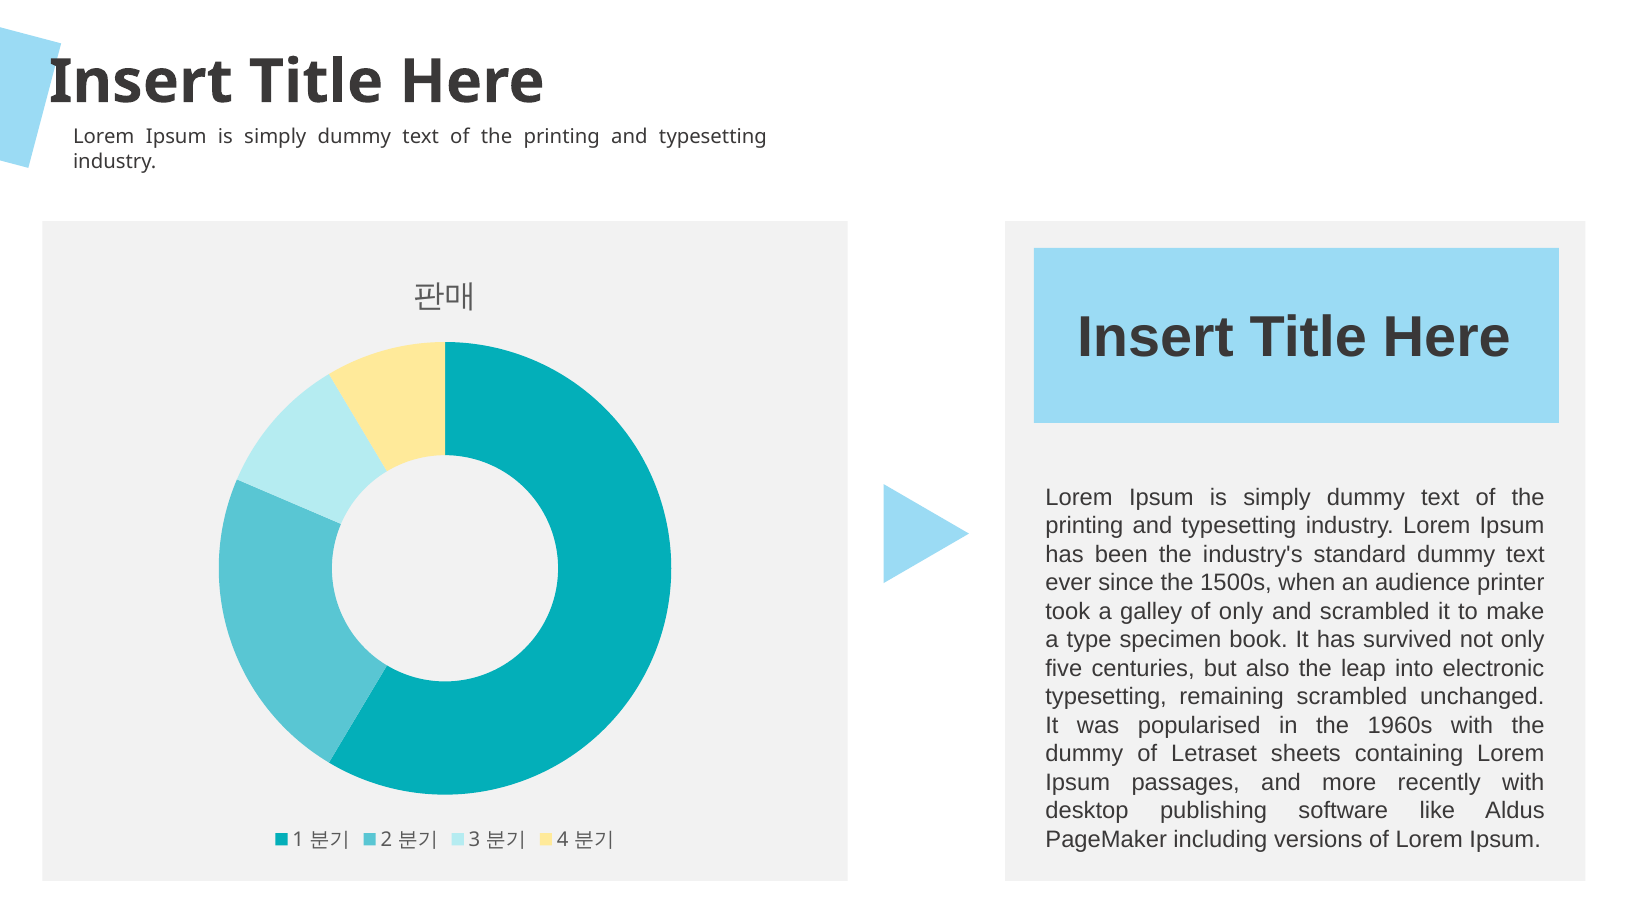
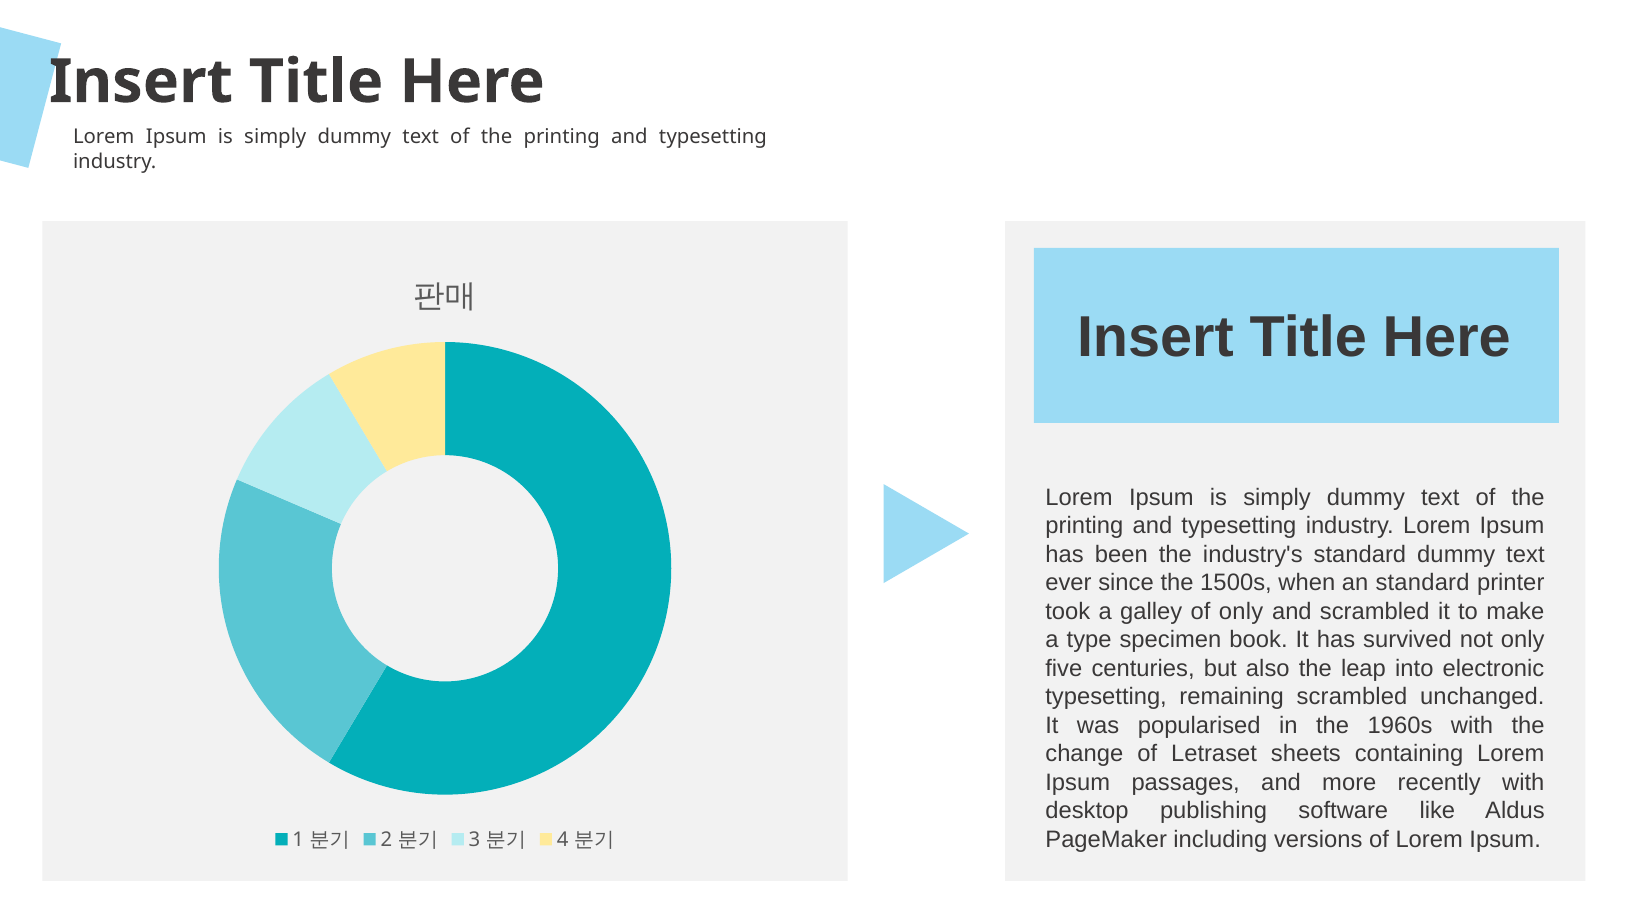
an audience: audience -> standard (1423, 583)
dummy: dummy -> change (1084, 754)
